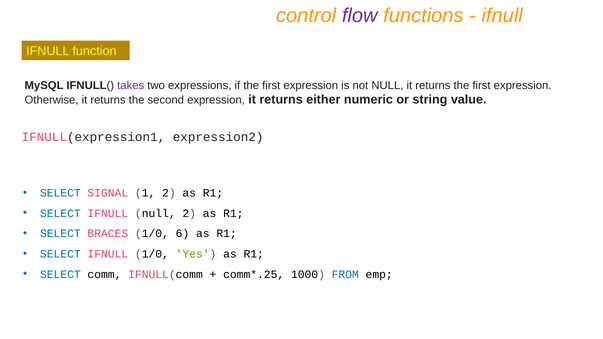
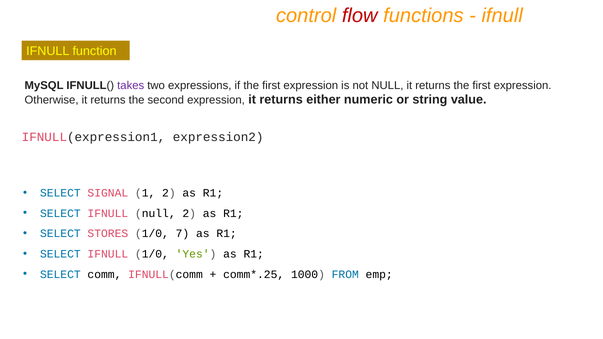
flow colour: purple -> red (360, 16)
BRACES: BRACES -> STORES (108, 234)
6: 6 -> 7 (182, 234)
